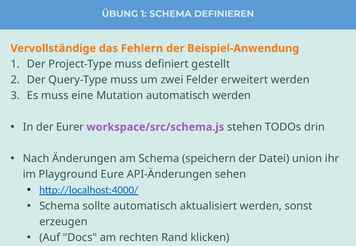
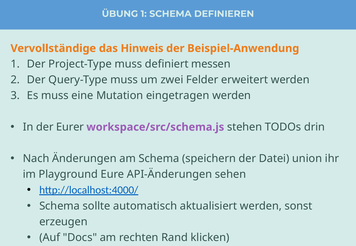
das Fehlern: Fehlern -> Hinweis (142, 48)
gestellt: gestellt -> messen (211, 64)
Mutation automatisch: automatisch -> eingetragen (178, 96)
